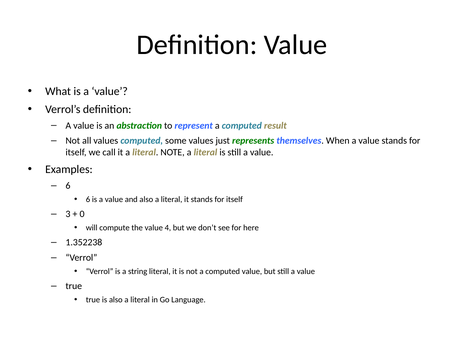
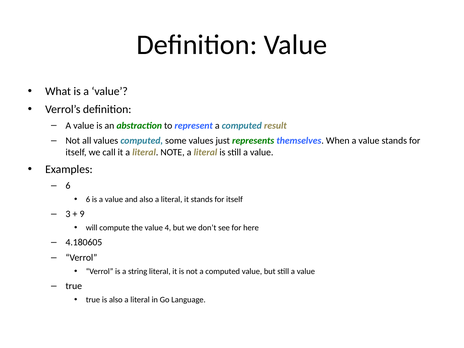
0: 0 -> 9 (82, 214)
1.352238: 1.352238 -> 4.180605 (84, 242)
